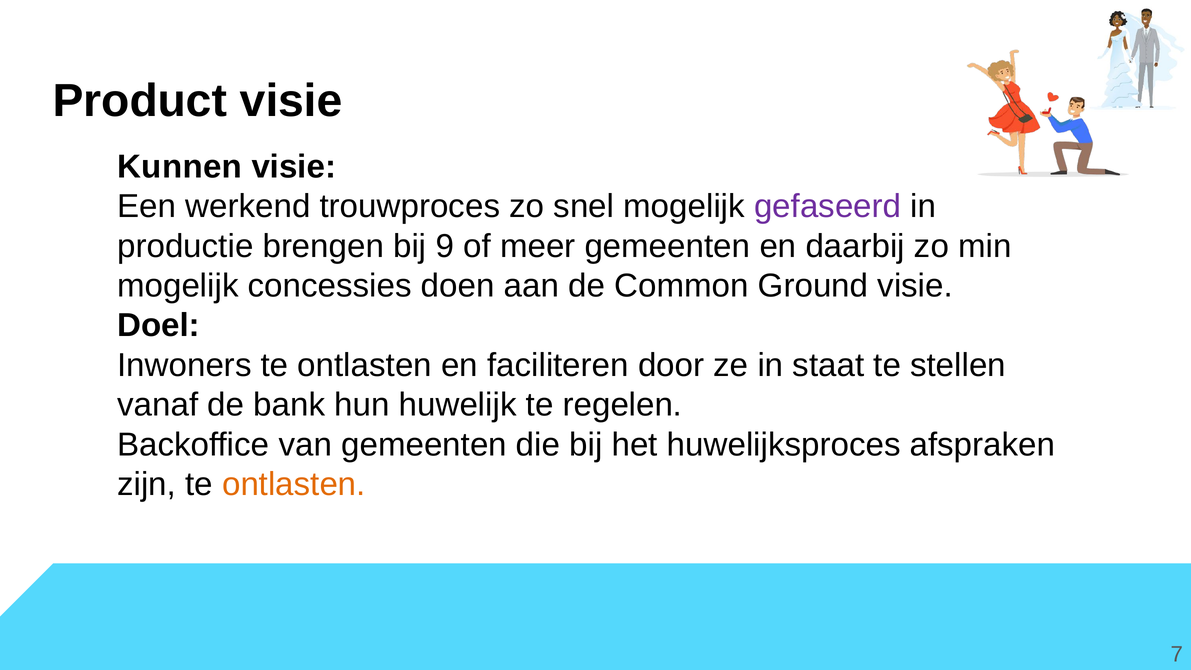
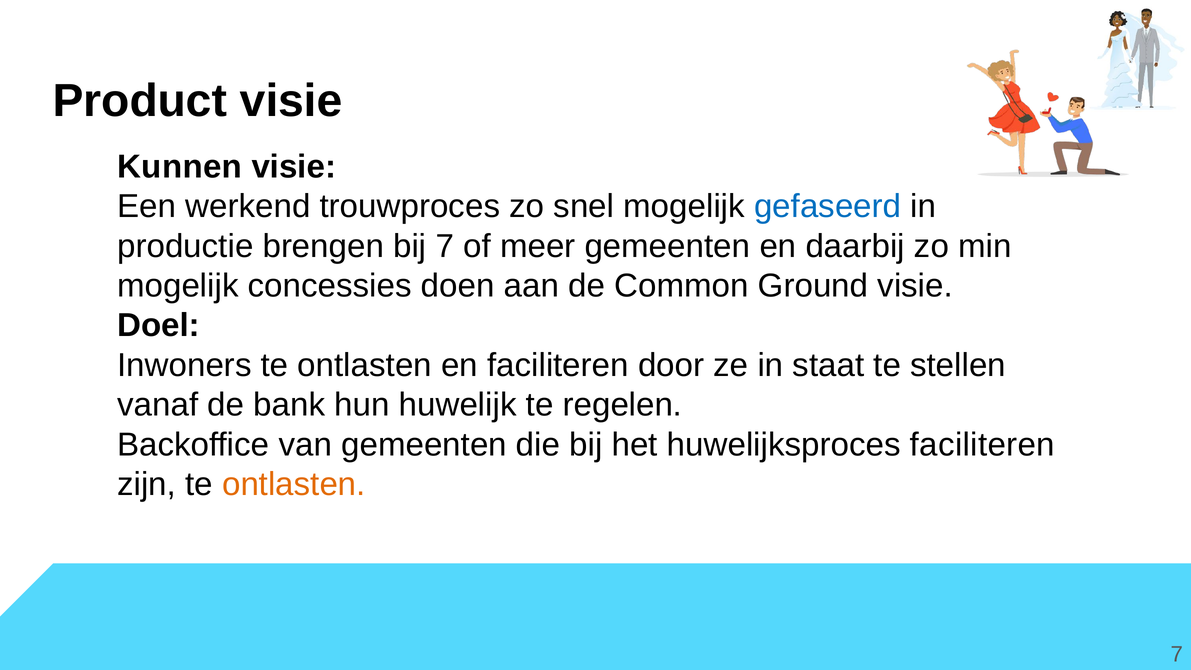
gefaseerd colour: purple -> blue (828, 206)
bij 9: 9 -> 7 (445, 246)
huwelijksproces afspraken: afspraken -> faciliteren (982, 445)
